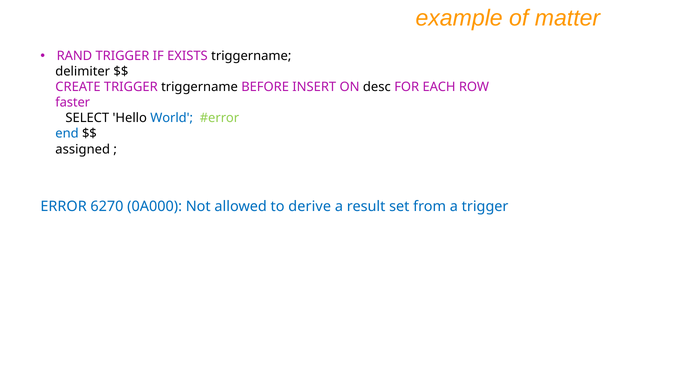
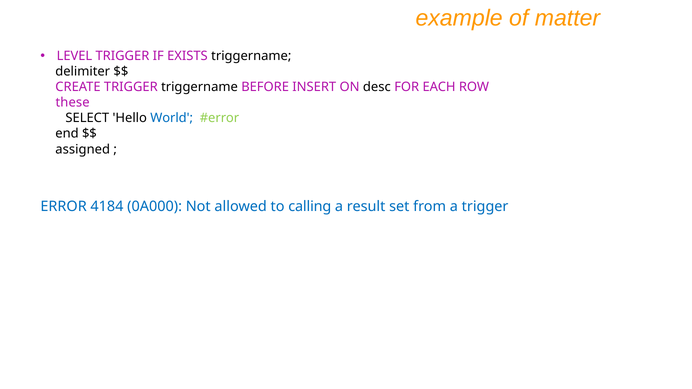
RAND: RAND -> LEVEL (74, 56)
faster: faster -> these (73, 103)
end colour: blue -> black (67, 134)
6270: 6270 -> 4184 (107, 207)
derive: derive -> calling (310, 207)
